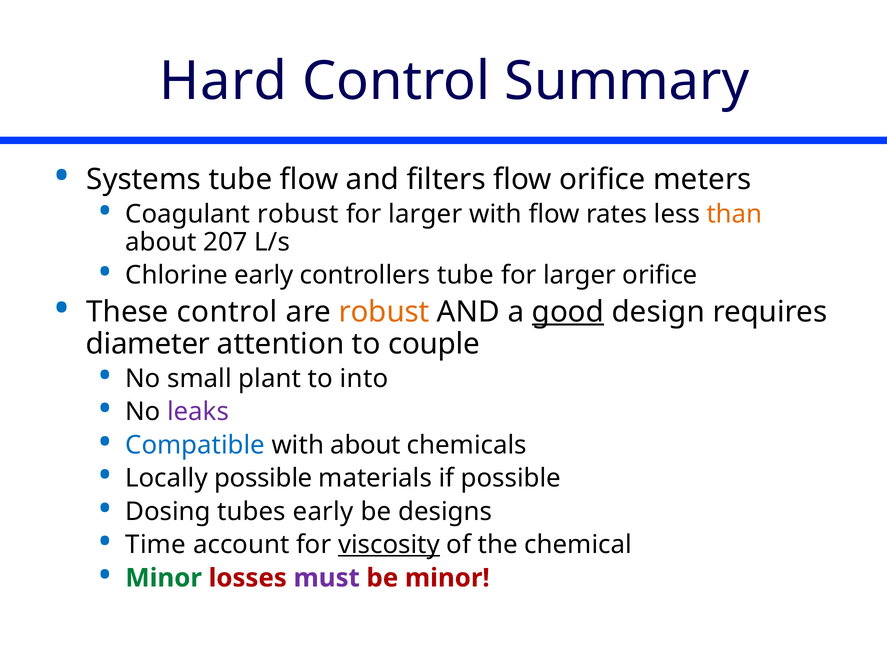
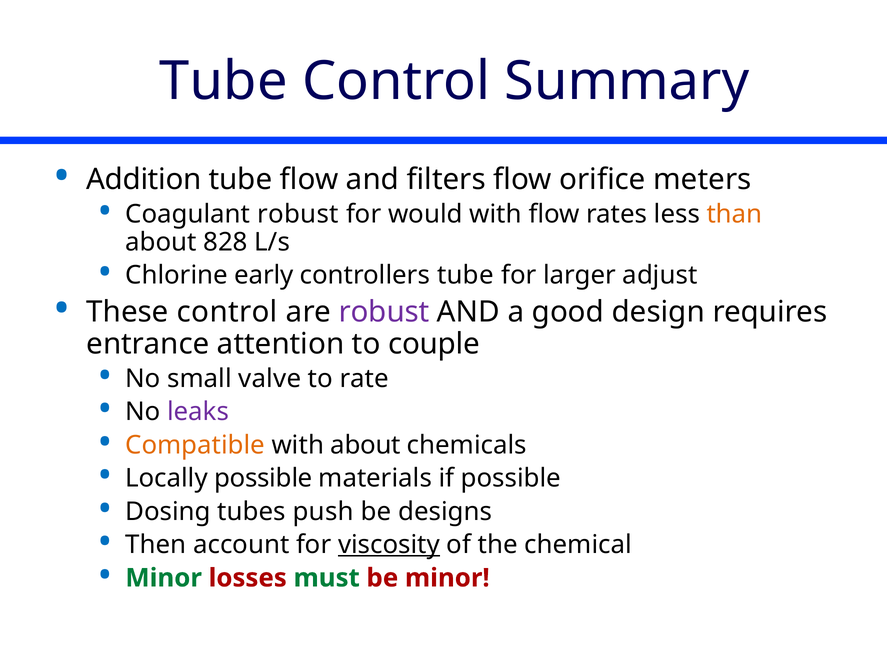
Hard: Hard -> Tube (223, 81)
Systems: Systems -> Addition (144, 179)
larger: larger -> would (425, 214)
207: 207 -> 828 (225, 242)
larger orifice: orifice -> adjust (660, 275)
robust colour: orange -> purple (384, 312)
good underline: present -> none (568, 312)
diameter: diameter -> entrance (148, 344)
plant: plant -> valve (270, 379)
into: into -> rate (364, 379)
Compatible colour: blue -> orange (195, 445)
tubes early: early -> push (323, 512)
Time: Time -> Then (156, 545)
must colour: purple -> green (327, 578)
